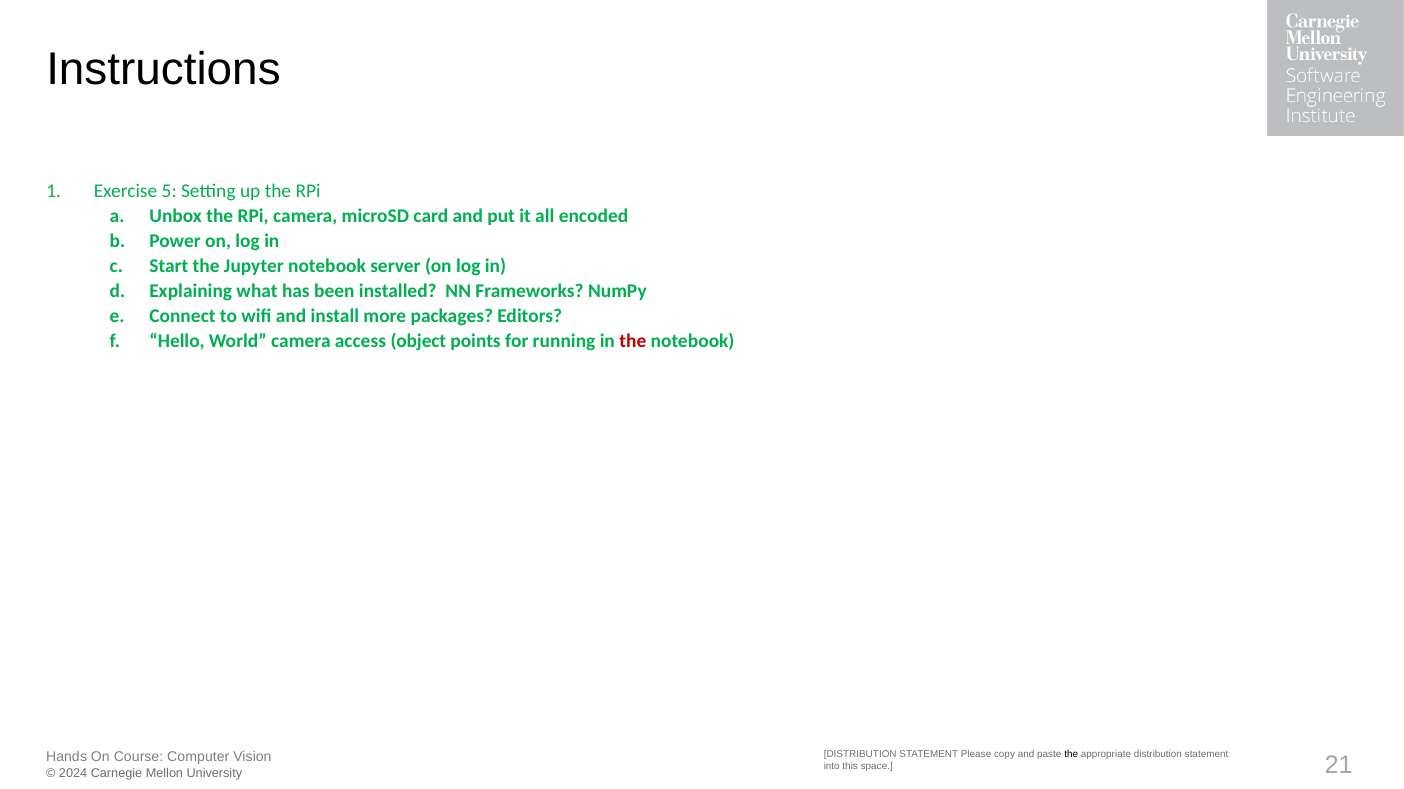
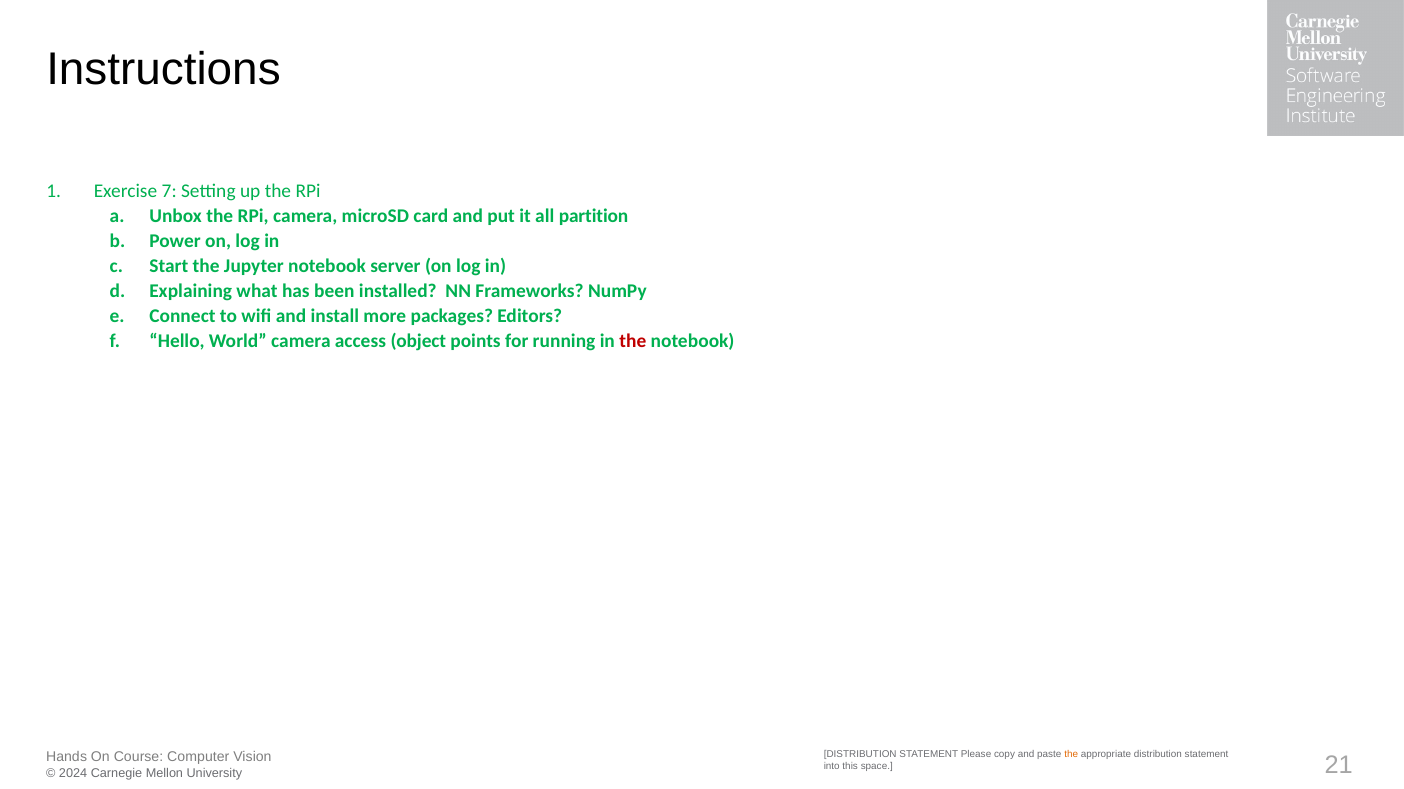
5: 5 -> 7 (169, 192)
encoded: encoded -> partition (594, 217)
the colour: black -> orange (1071, 755)
